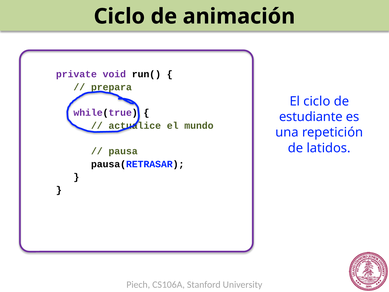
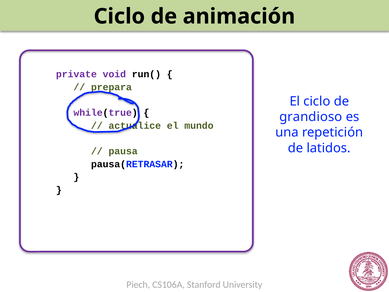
estudiante: estudiante -> grandioso (311, 117)
